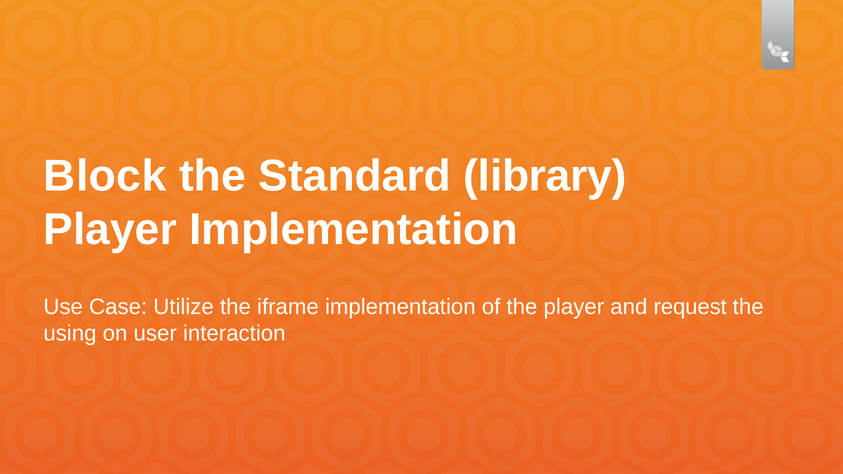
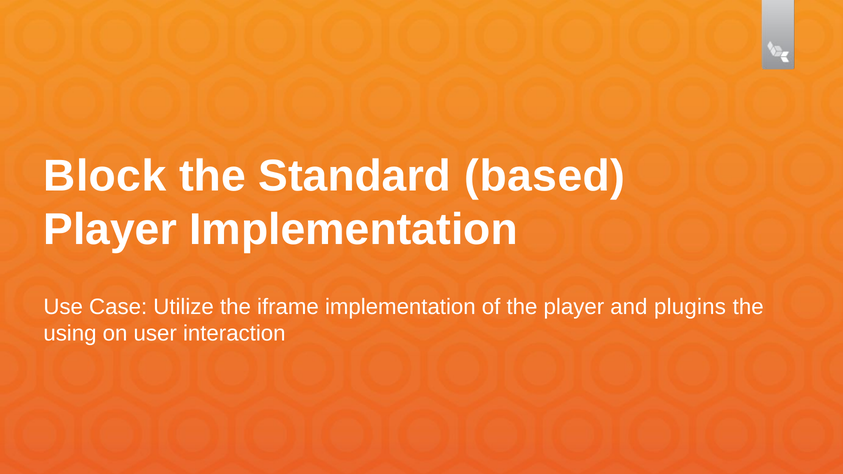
library: library -> based (545, 176)
request: request -> plugins (690, 307)
